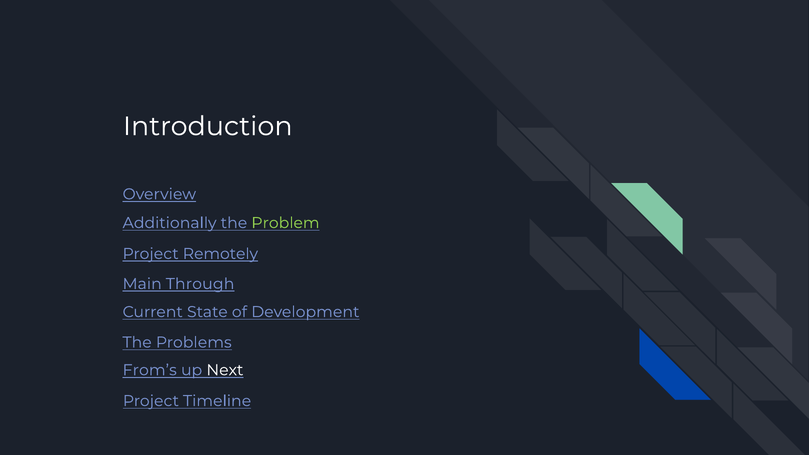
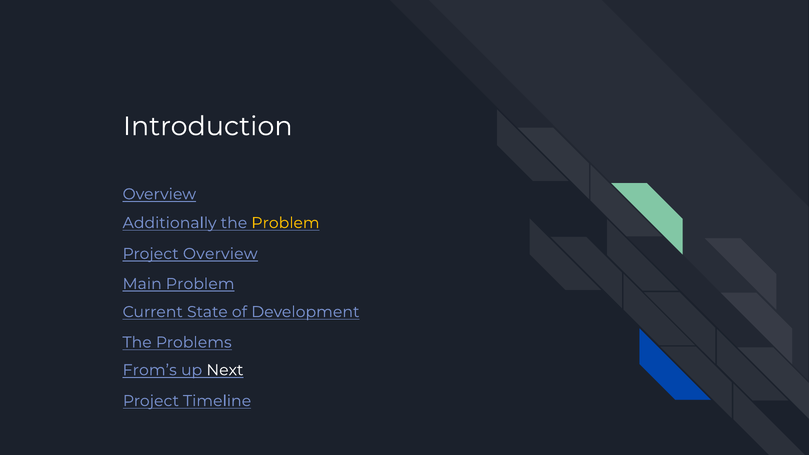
Problem colour: light green -> yellow (285, 223)
Project Remotely: Remotely -> Overview (220, 254)
Main Through: Through -> Problem (200, 284)
